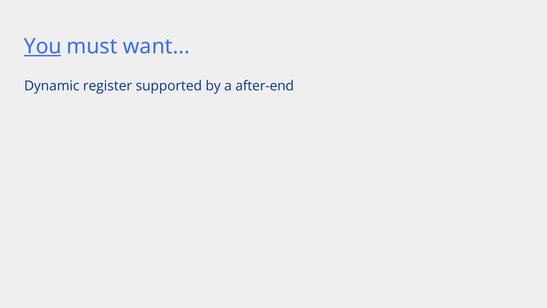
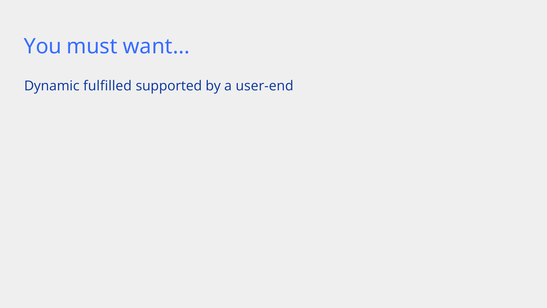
You underline: present -> none (43, 46)
register: register -> fulfilled (107, 86)
after-end: after-end -> user-end (265, 86)
